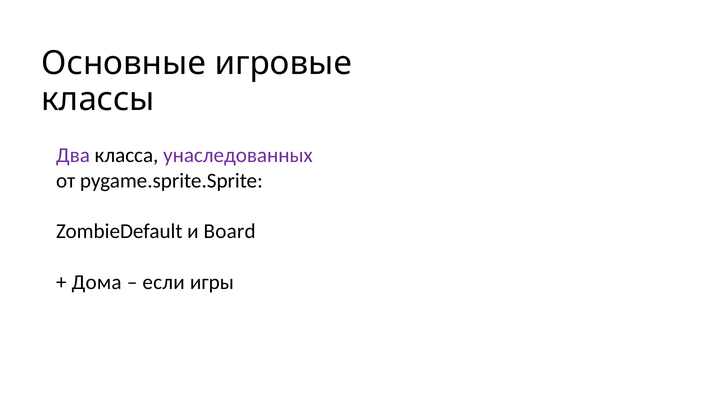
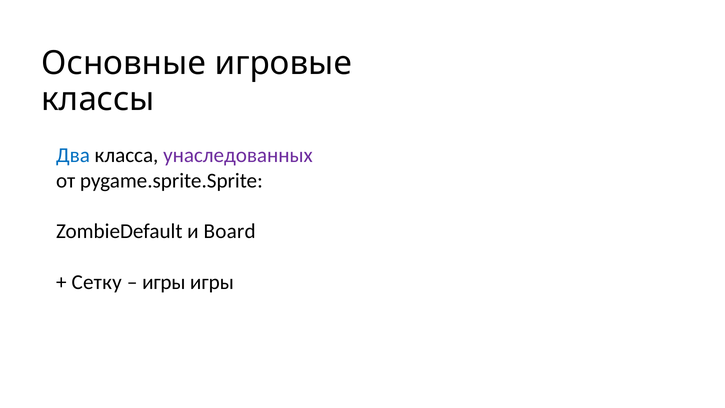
Два colour: purple -> blue (73, 155)
Дома: Дома -> Сетку (97, 282)
если: если -> игры (164, 282)
